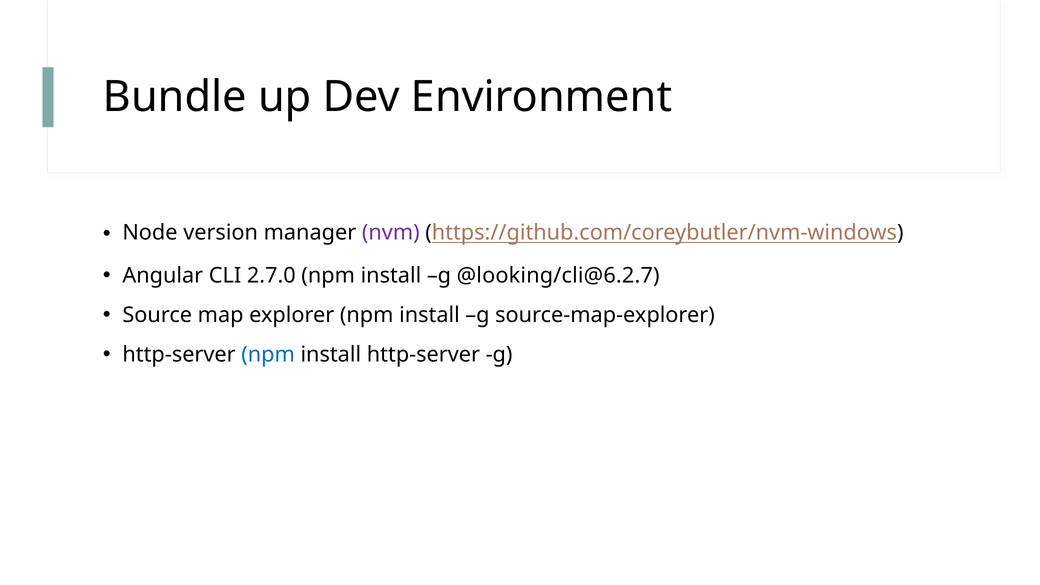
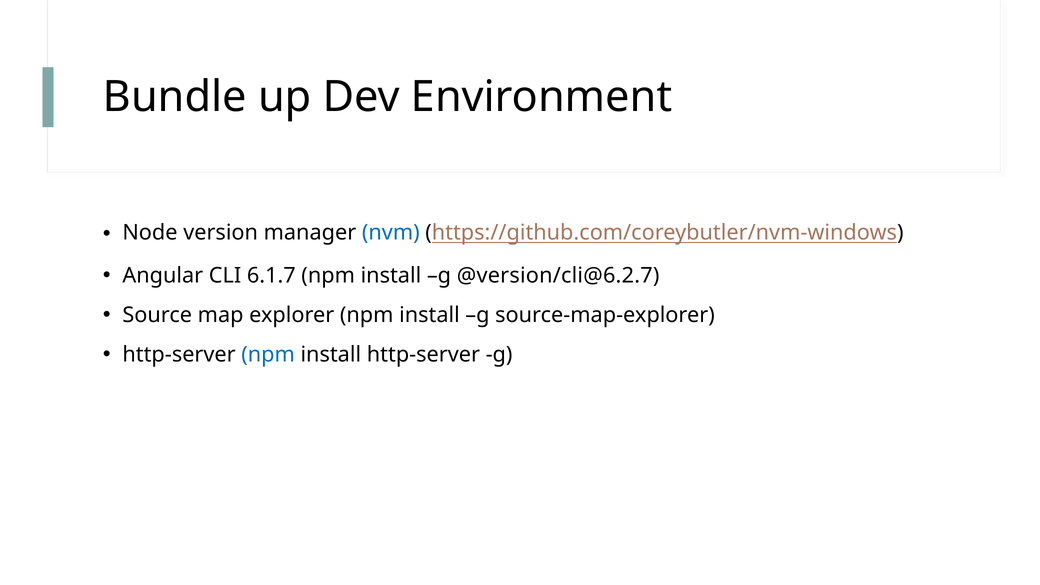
nvm colour: purple -> blue (391, 233)
2.7.0: 2.7.0 -> 6.1.7 (271, 276)
@looking/cli@6.2.7: @looking/cli@6.2.7 -> @version/cli@6.2.7 (558, 276)
